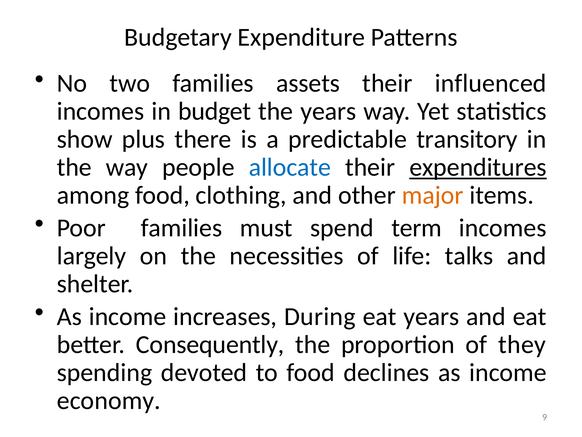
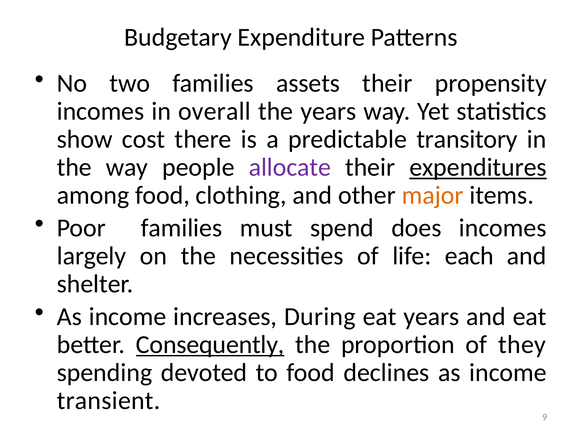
influenced: influenced -> propensity (491, 83)
budget: budget -> overall (214, 111)
plus: plus -> cost (144, 139)
allocate colour: blue -> purple (290, 167)
term: term -> does (416, 228)
talks: talks -> each (469, 256)
Consequently underline: none -> present (210, 344)
economy: economy -> transient (109, 400)
